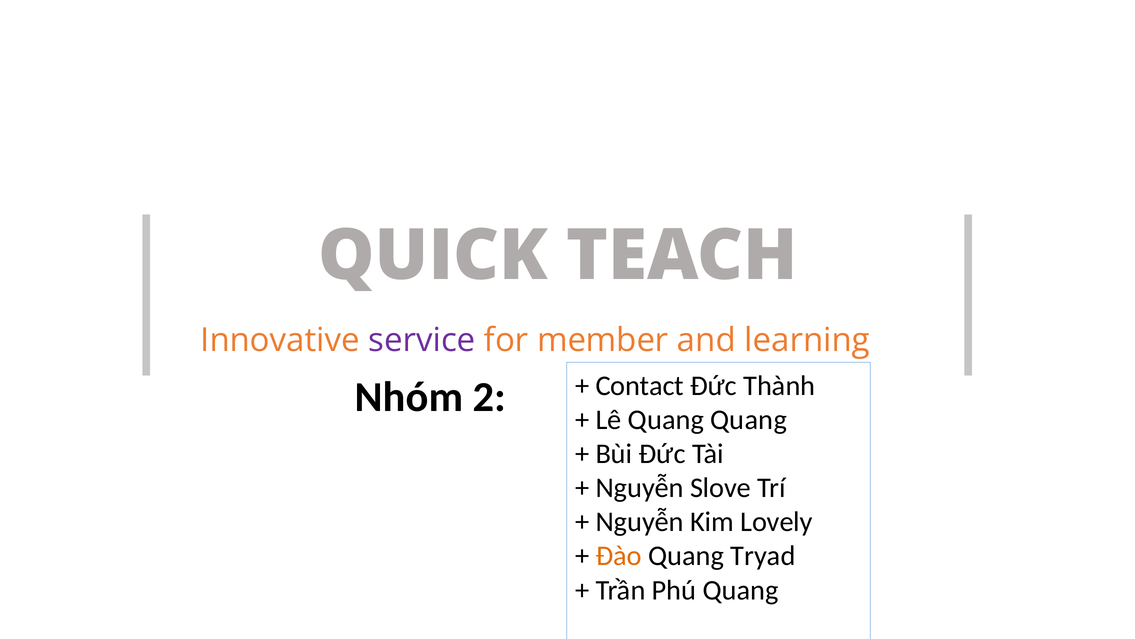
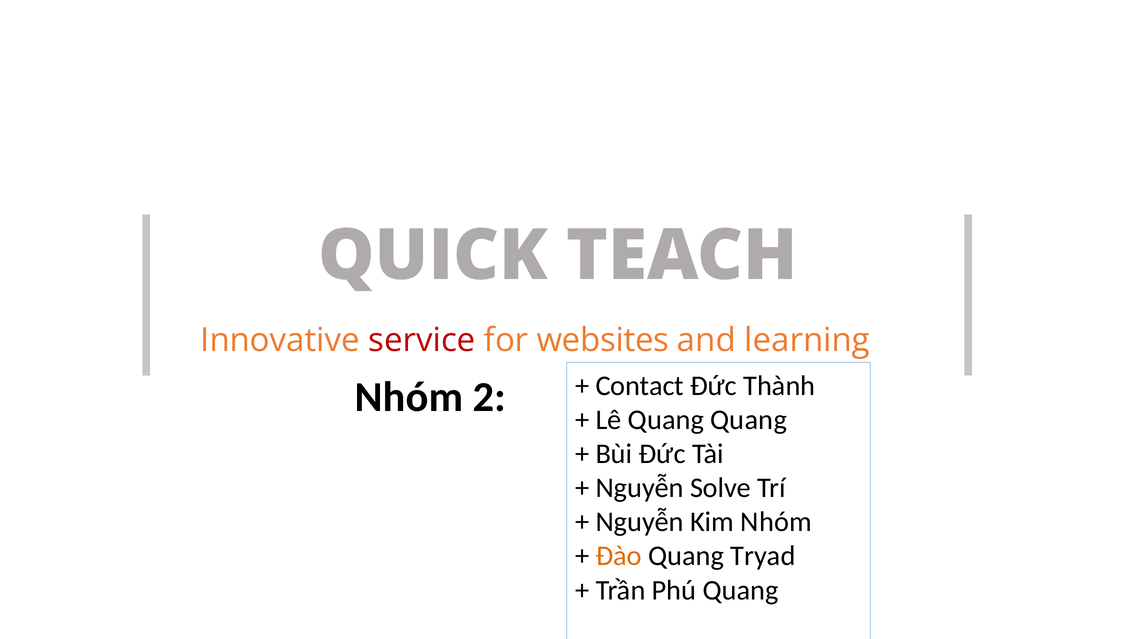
service colour: purple -> red (422, 340)
member: member -> websites (603, 340)
Slove: Slove -> Solve (720, 487)
Kim Lovely: Lovely -> Nhóm (776, 522)
